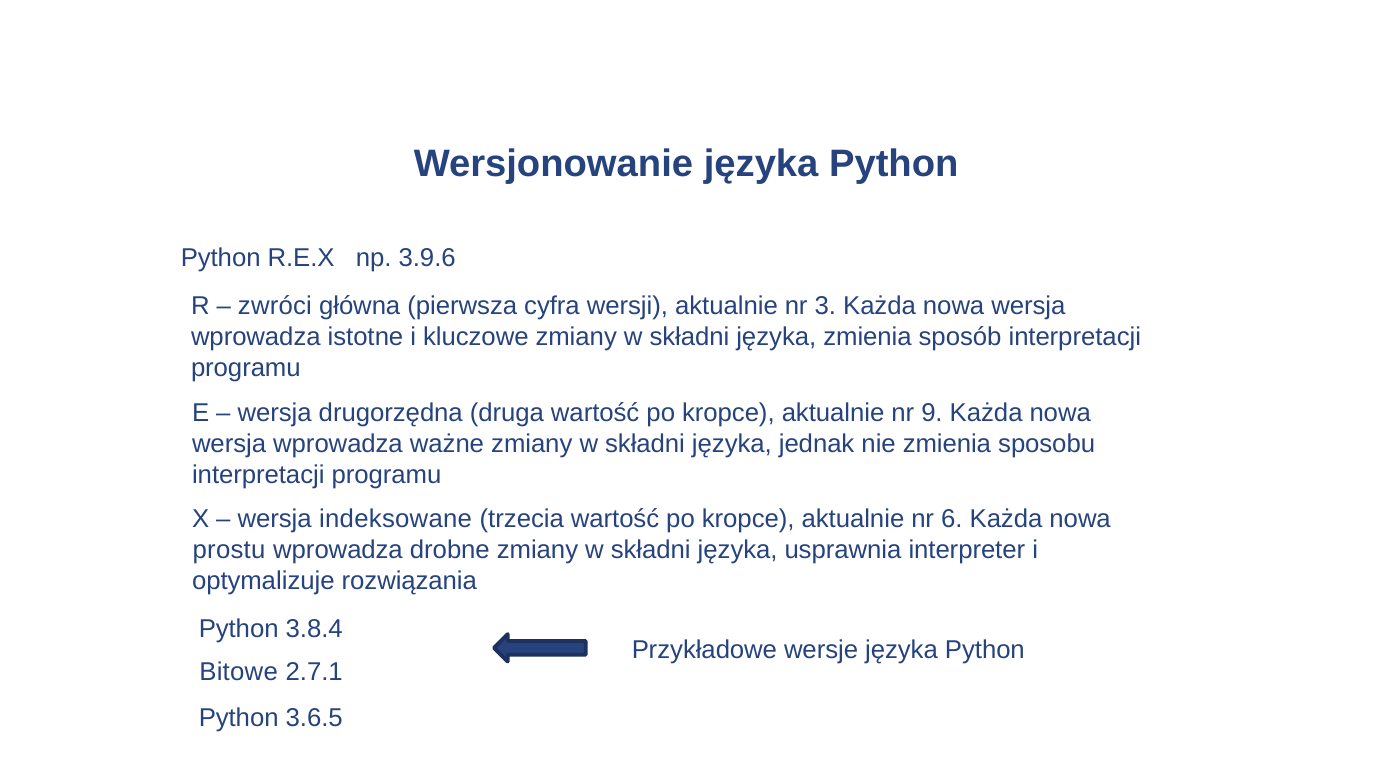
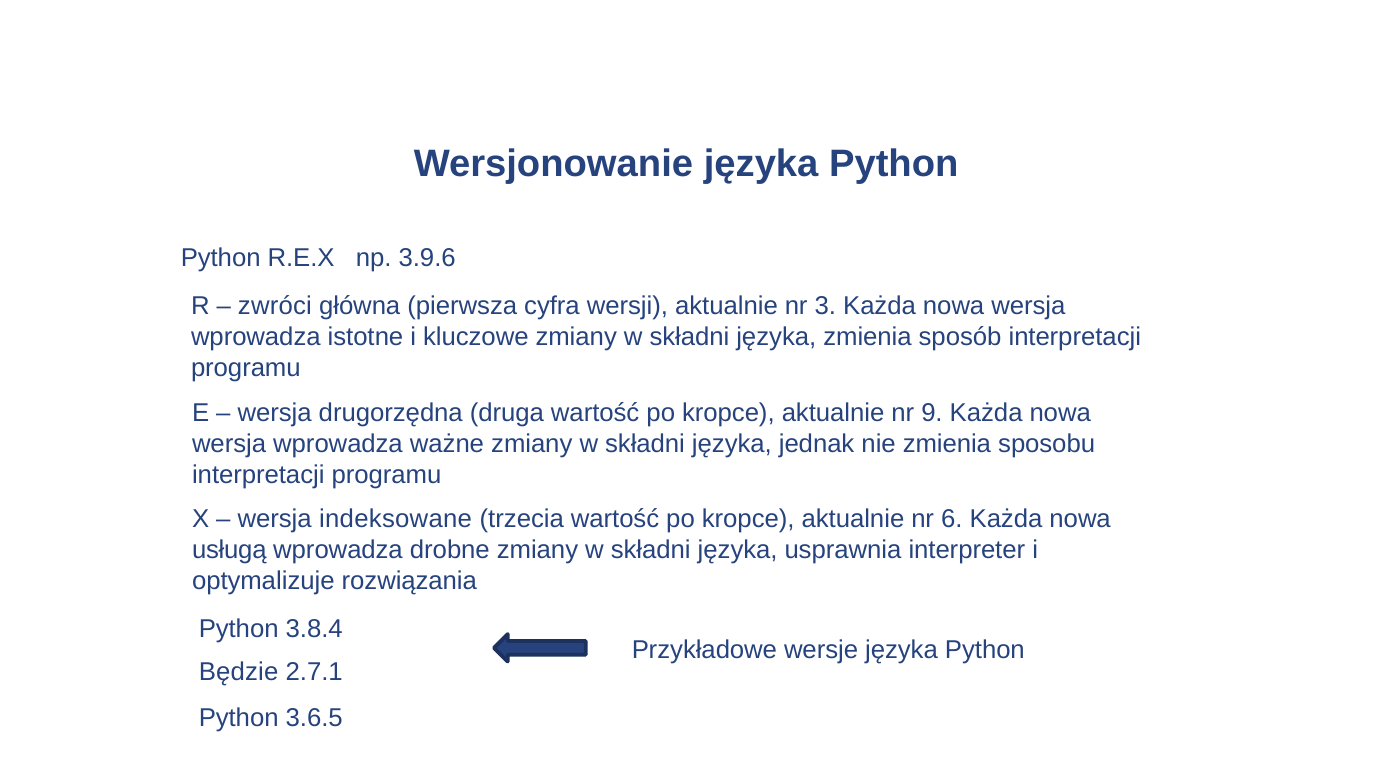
prostu: prostu -> usługą (229, 550)
Bitowe: Bitowe -> Będzie (239, 672)
